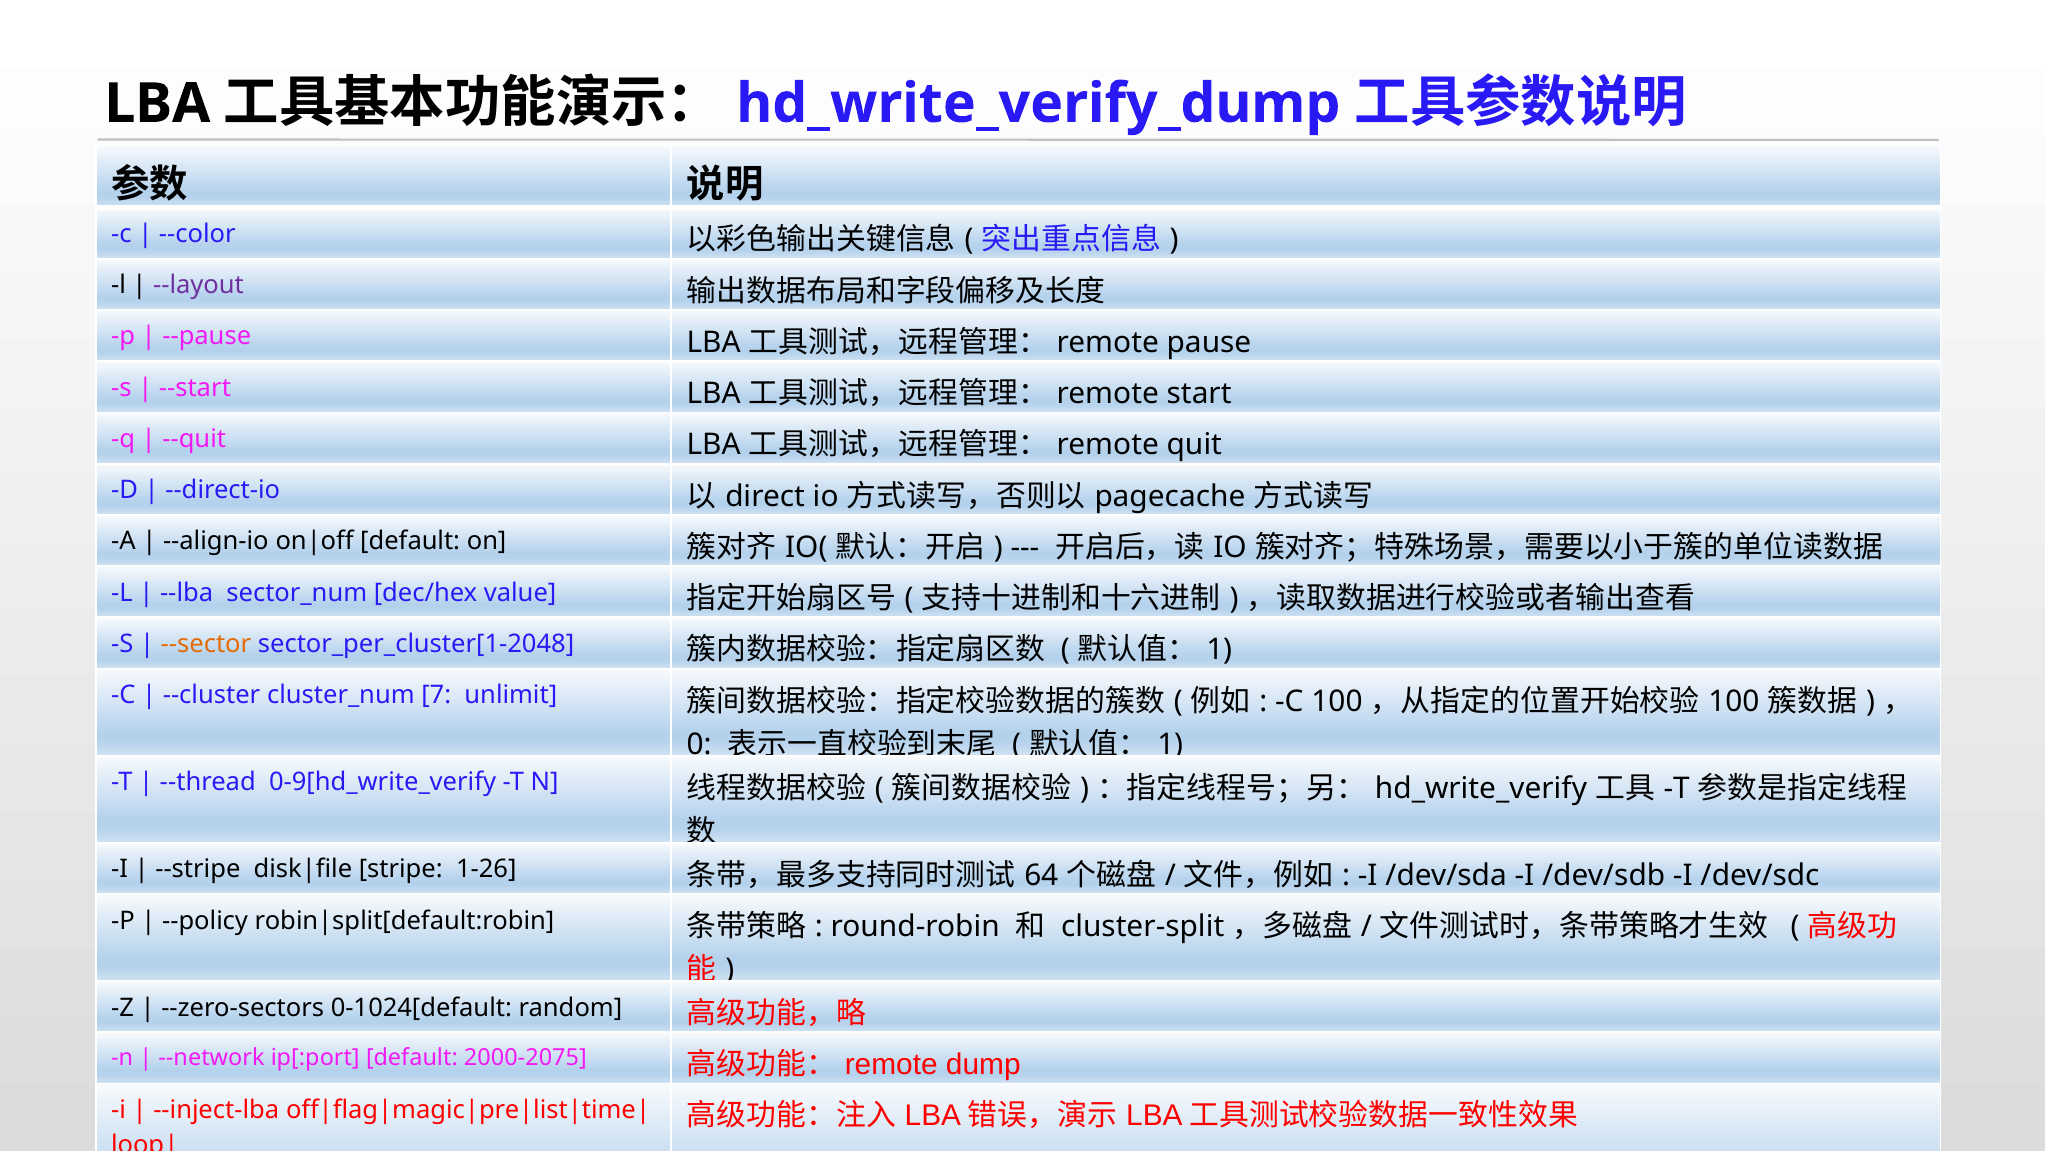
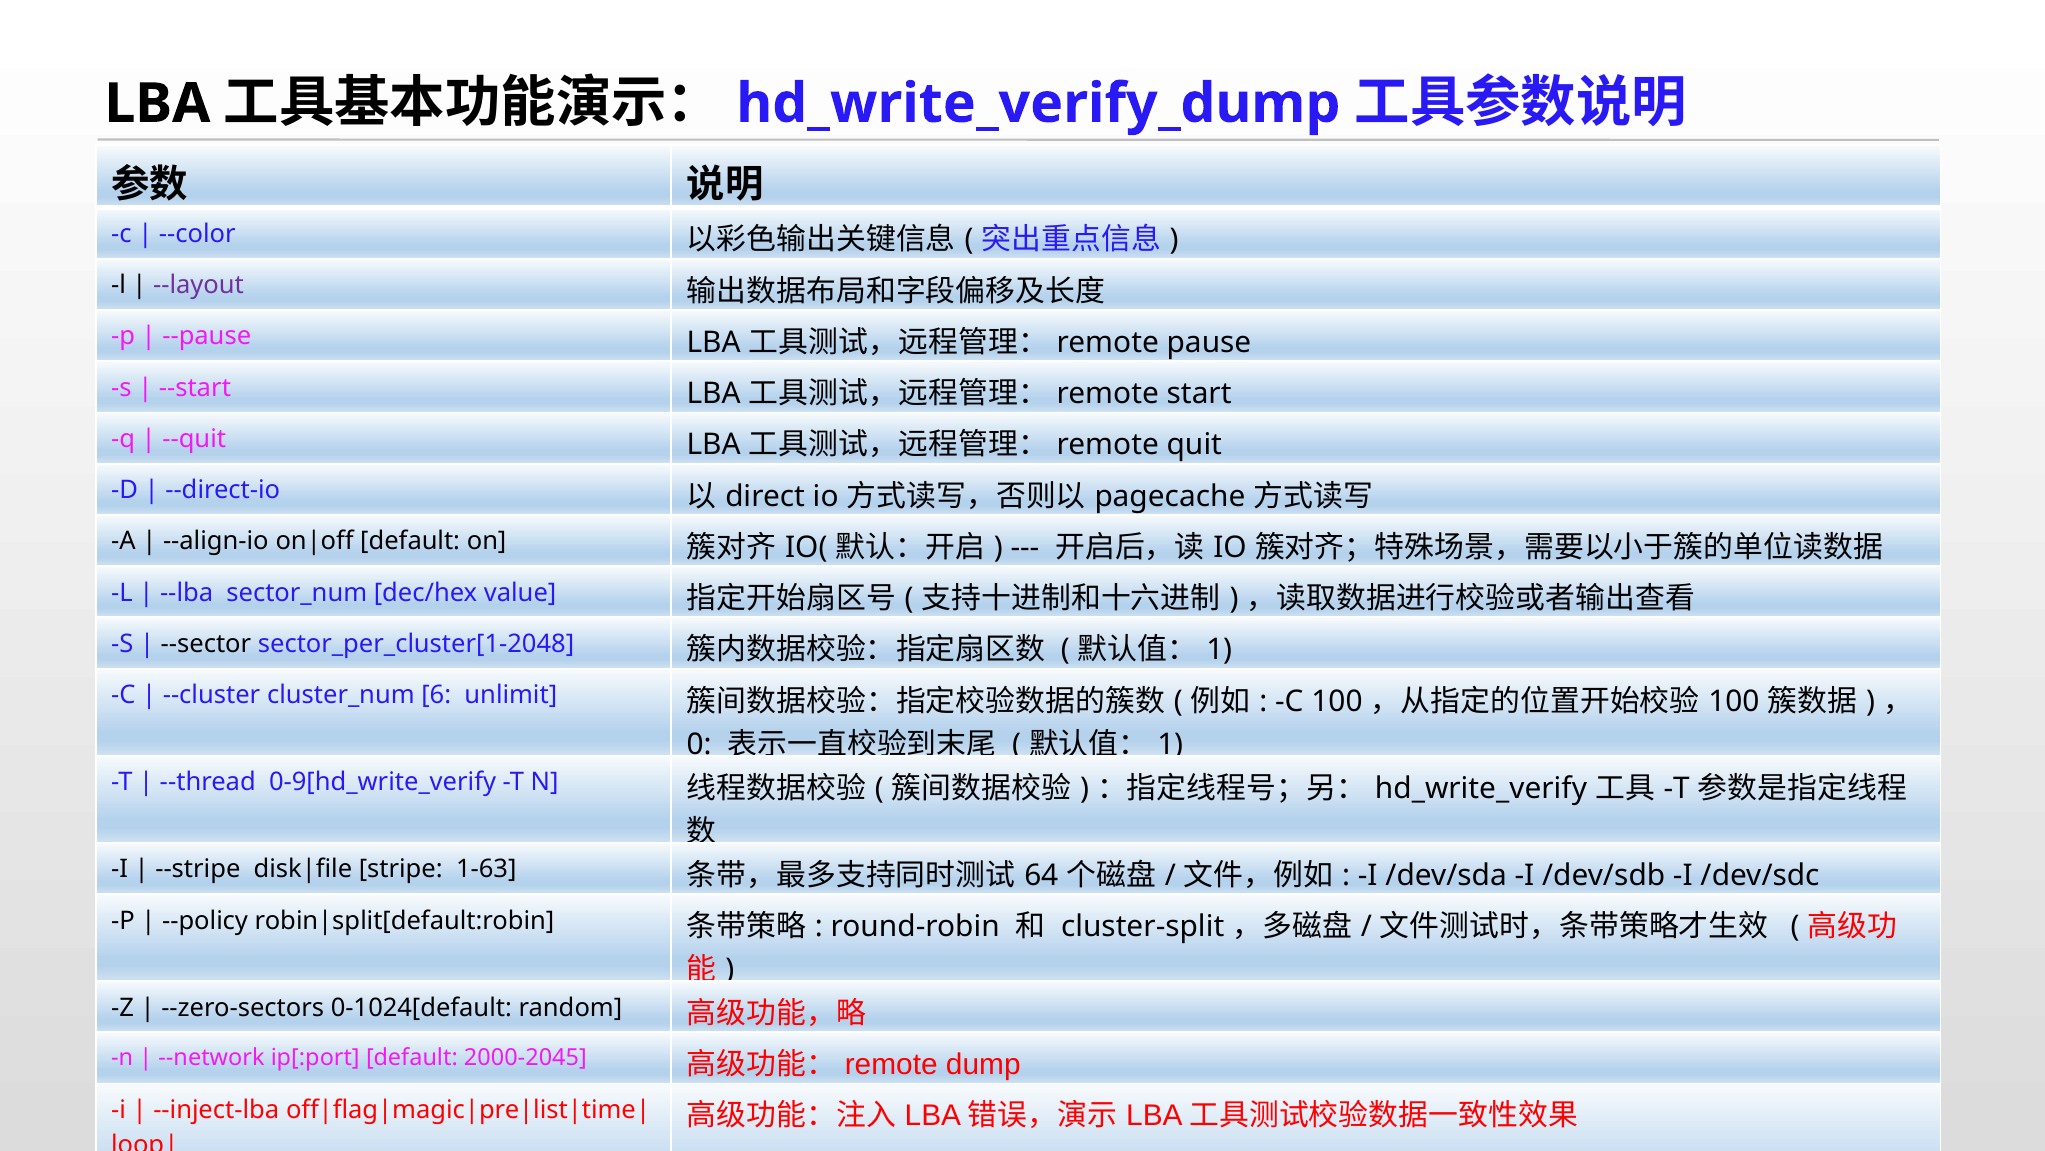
--sector colour: orange -> black (206, 644)
7: 7 -> 6 (436, 695)
1-26: 1-26 -> 1-63 (486, 869)
2000-2075: 2000-2075 -> 2000-2045 (525, 1057)
